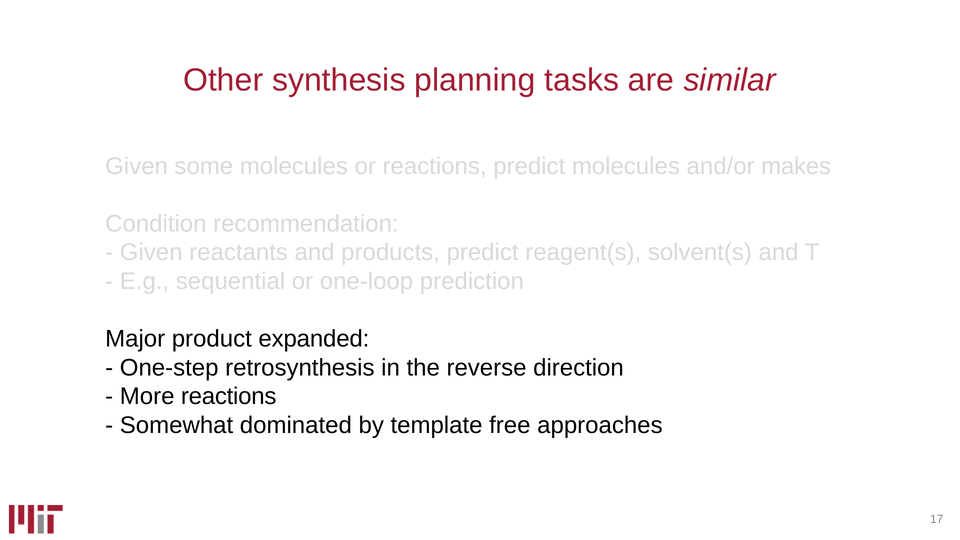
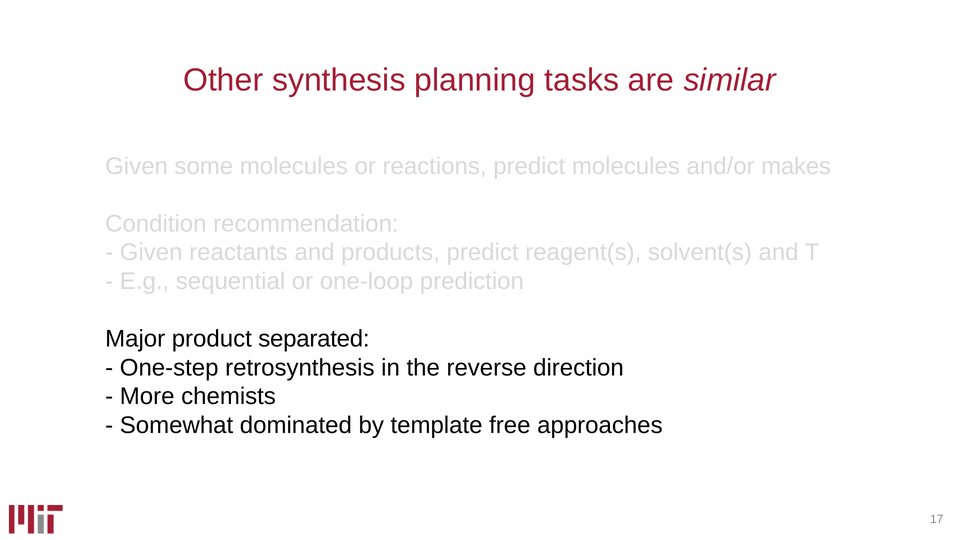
expanded: expanded -> separated (314, 339)
More reactions: reactions -> chemists (229, 396)
